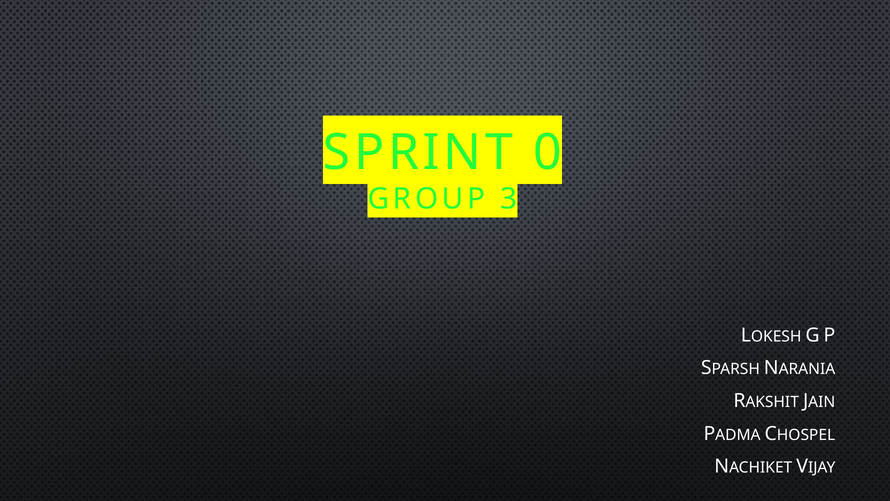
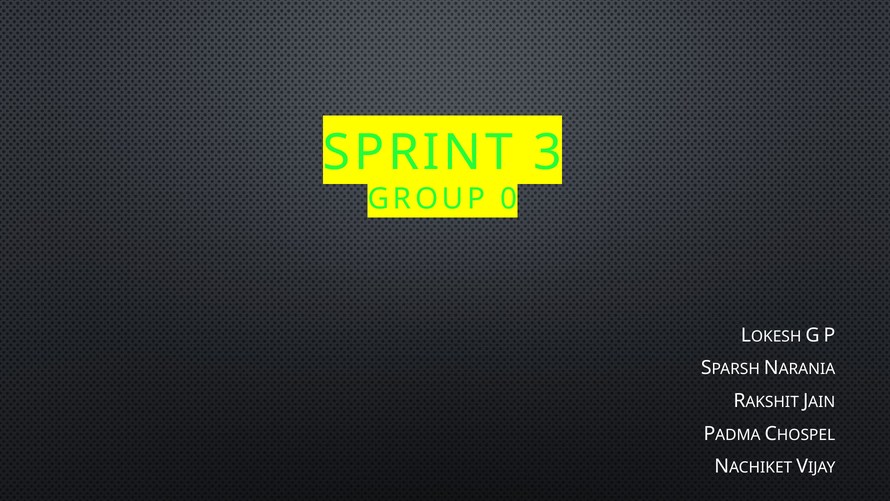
0: 0 -> 3 (548, 153)
3: 3 -> 0 (509, 199)
